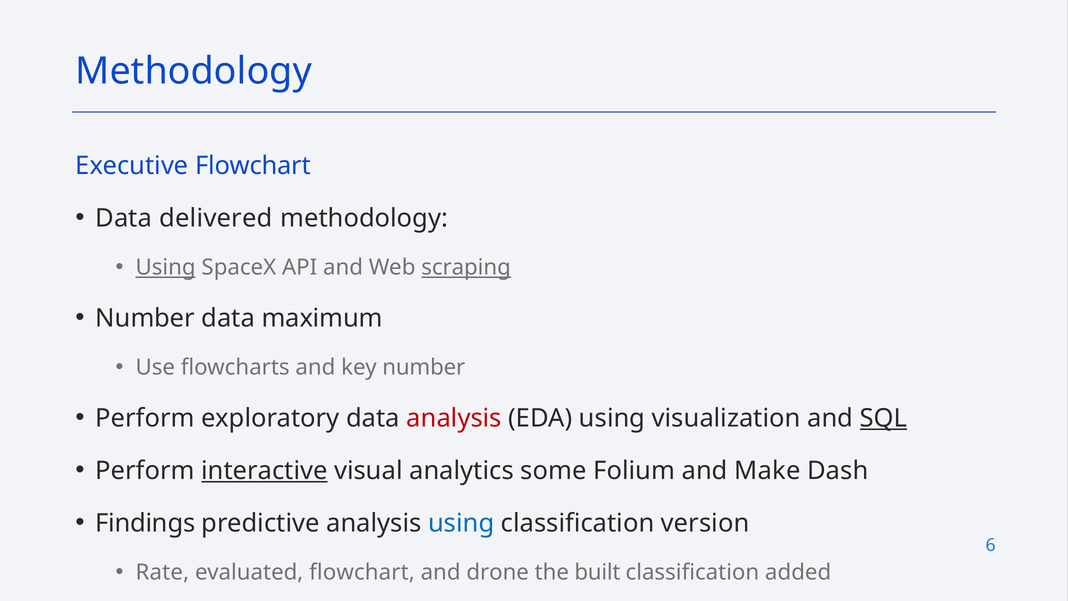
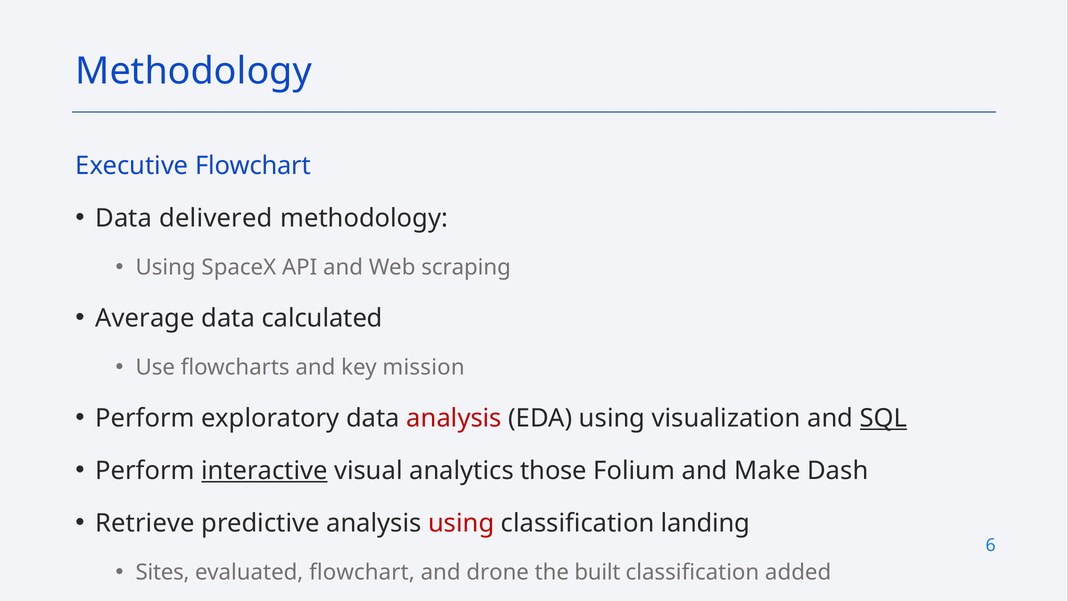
Using underline: present -> none (166, 267)
scraping underline: present -> none (466, 267)
Number: Number -> Average (145, 318)
maximum: maximum -> calculated (322, 318)
key number: number -> mission (424, 367)
some: some -> those (554, 470)
Findings: Findings -> Retrieve (145, 523)
using colour: blue -> red (461, 523)
version: version -> landing (705, 523)
Rate: Rate -> Sites (163, 572)
